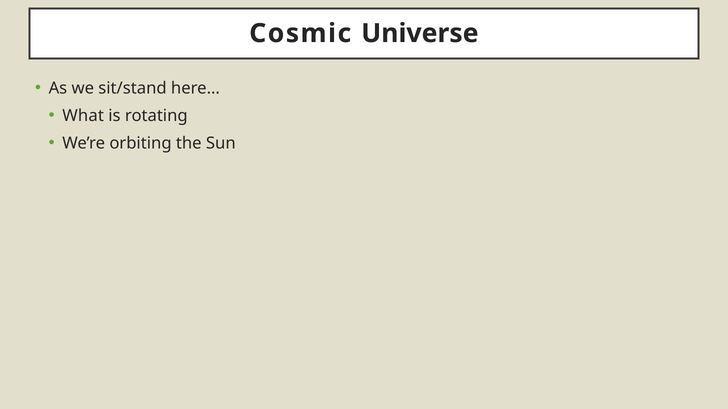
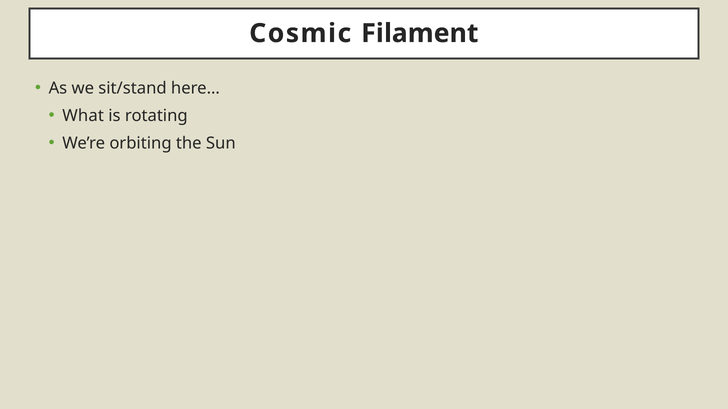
Universe: Universe -> Filament (420, 33)
